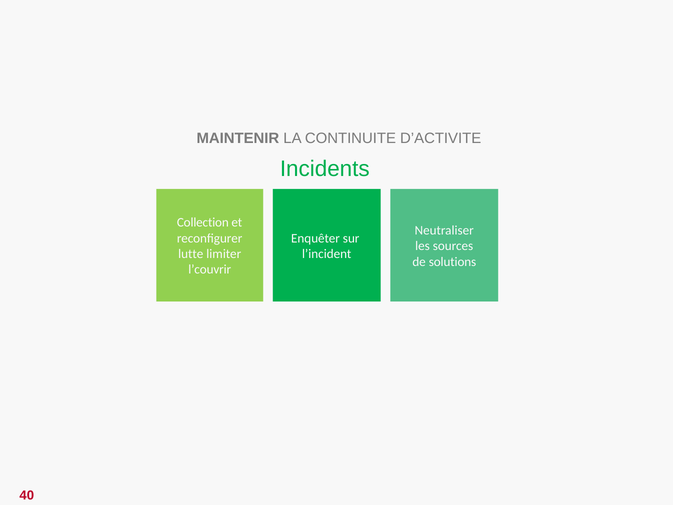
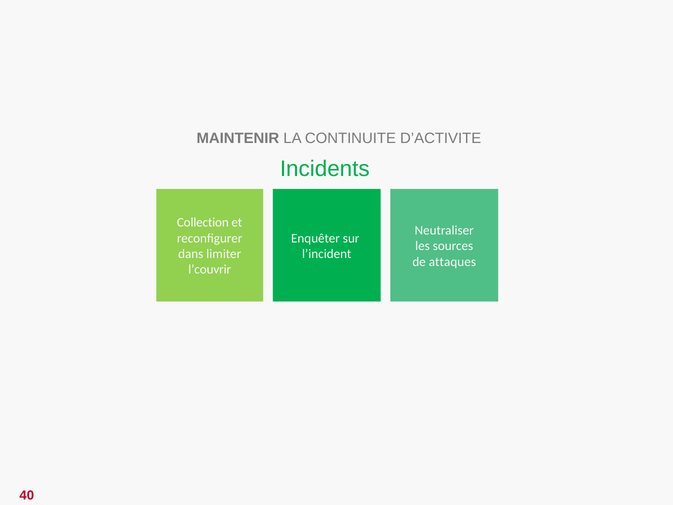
lutte: lutte -> dans (191, 254)
solutions: solutions -> attaques (452, 262)
